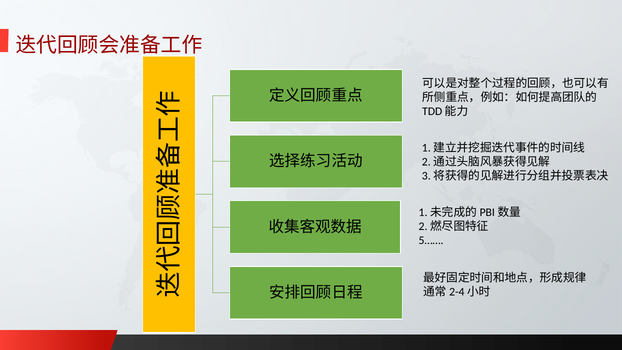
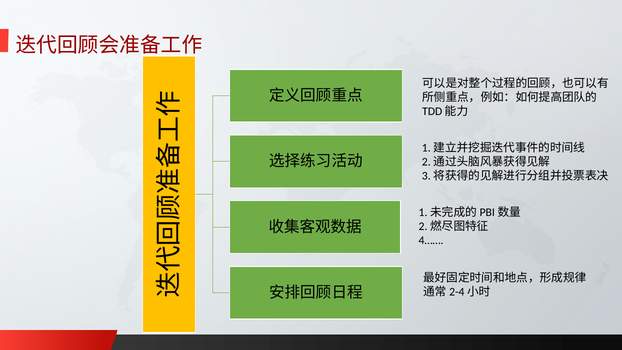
5……: 5…… -> 4…… (431, 240)
